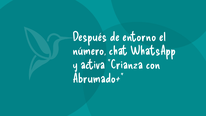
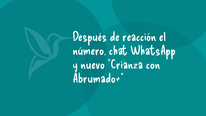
entorno: entorno -> reacción (139, 37)
activa: activa -> nuevo (93, 65)
